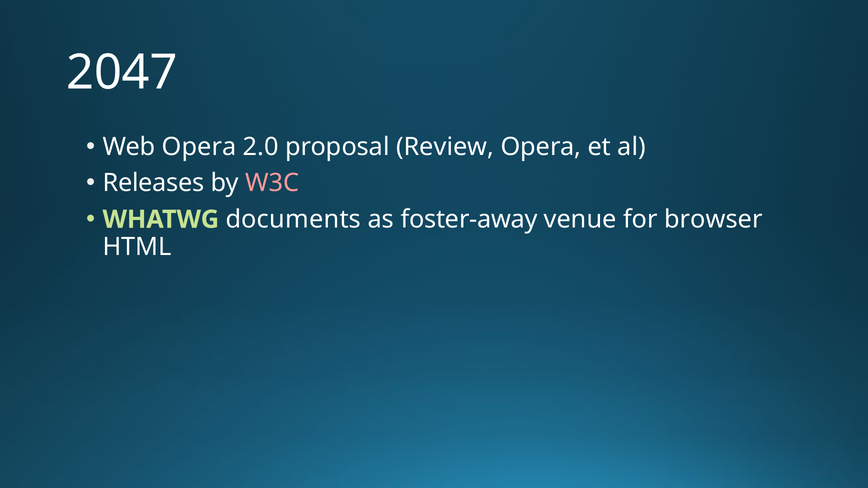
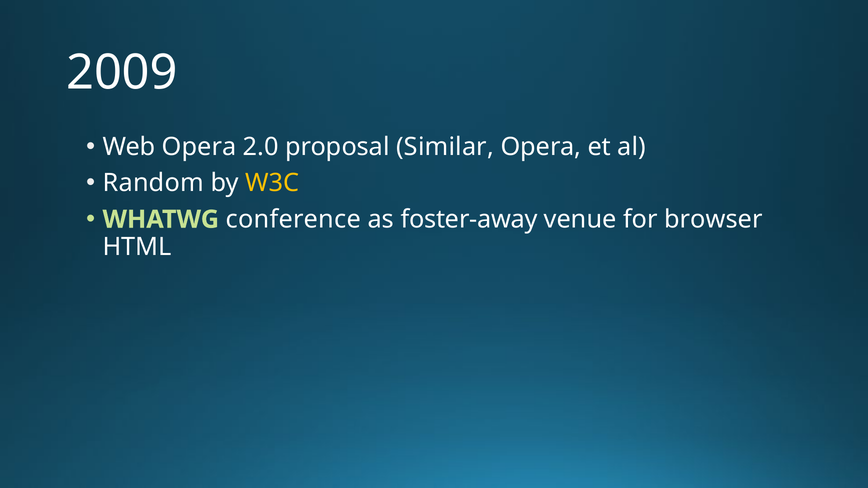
2047: 2047 -> 2009 (122, 73)
Review: Review -> Similar (445, 147)
Releases: Releases -> Random (153, 183)
W3C colour: pink -> yellow (272, 183)
documents: documents -> conference (293, 220)
